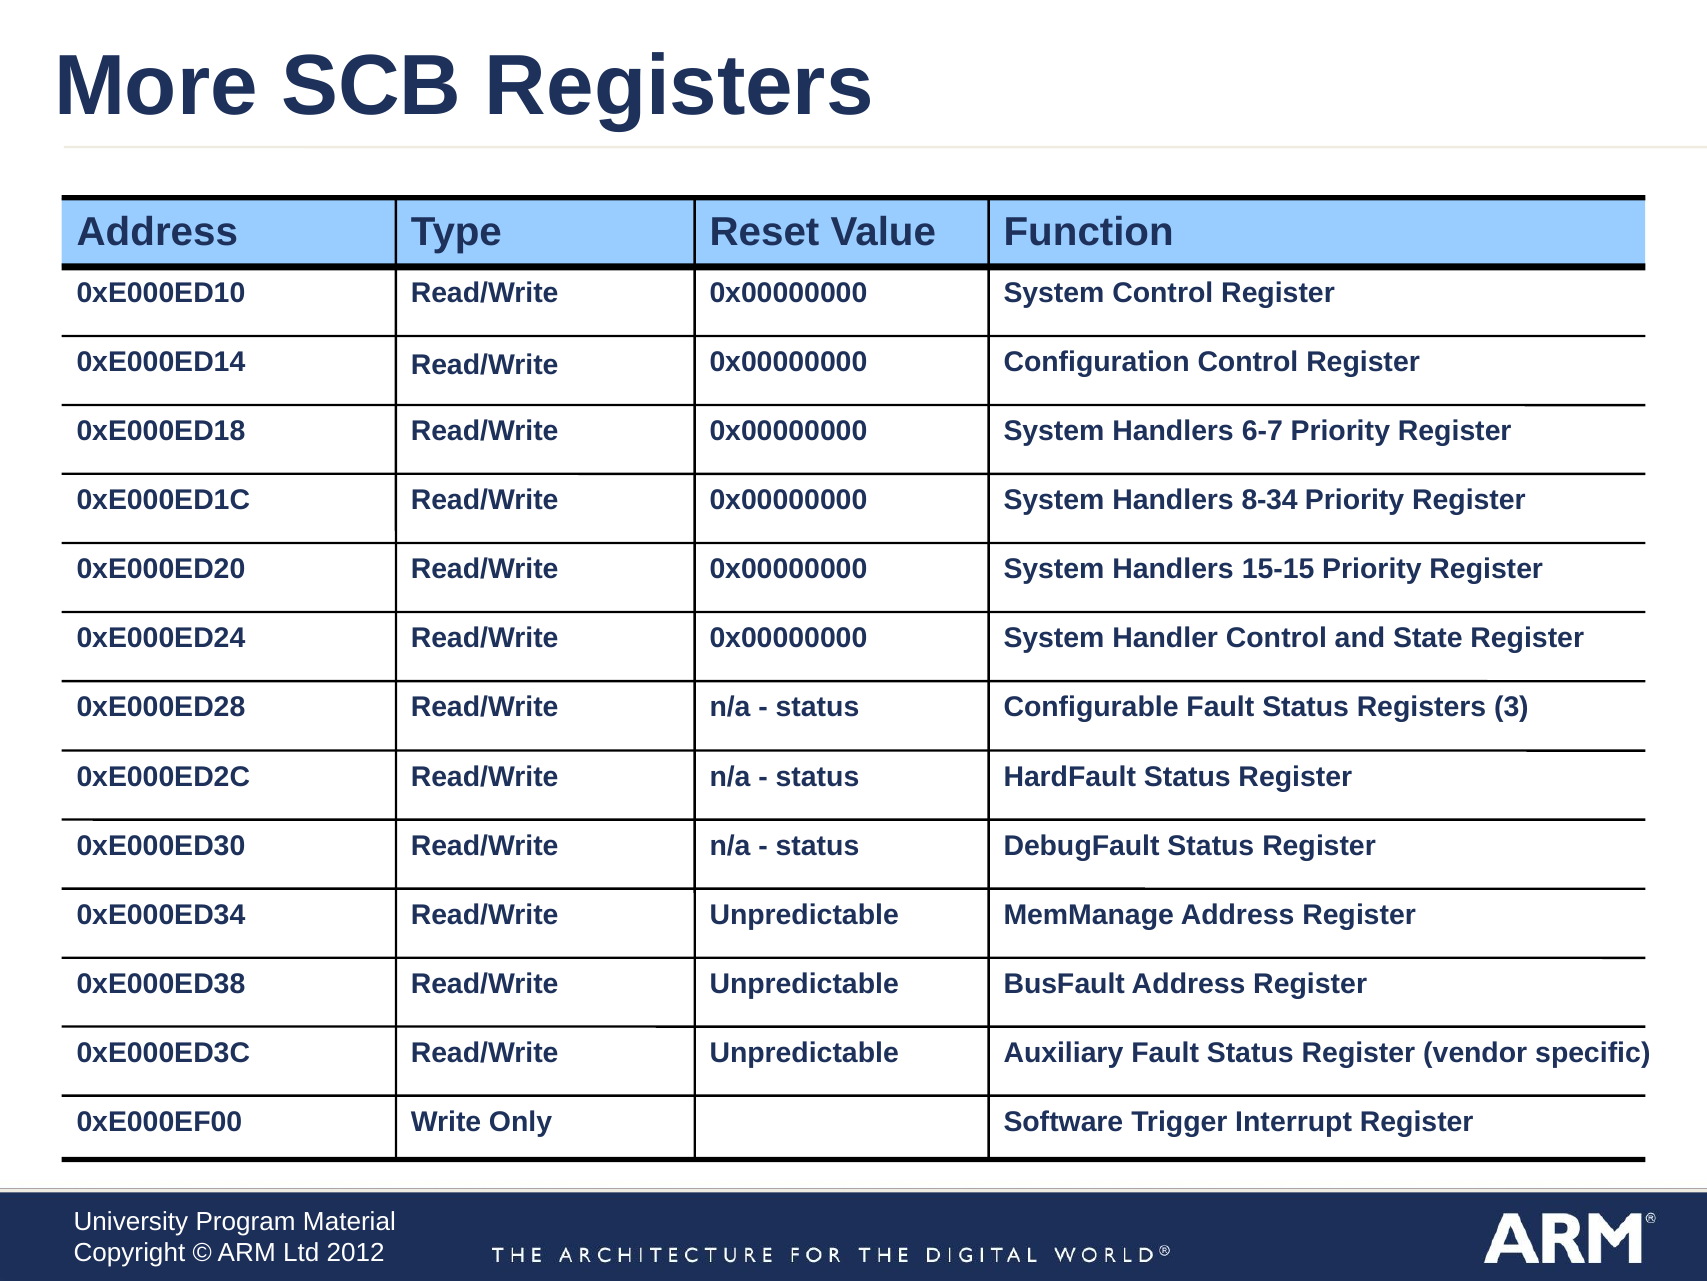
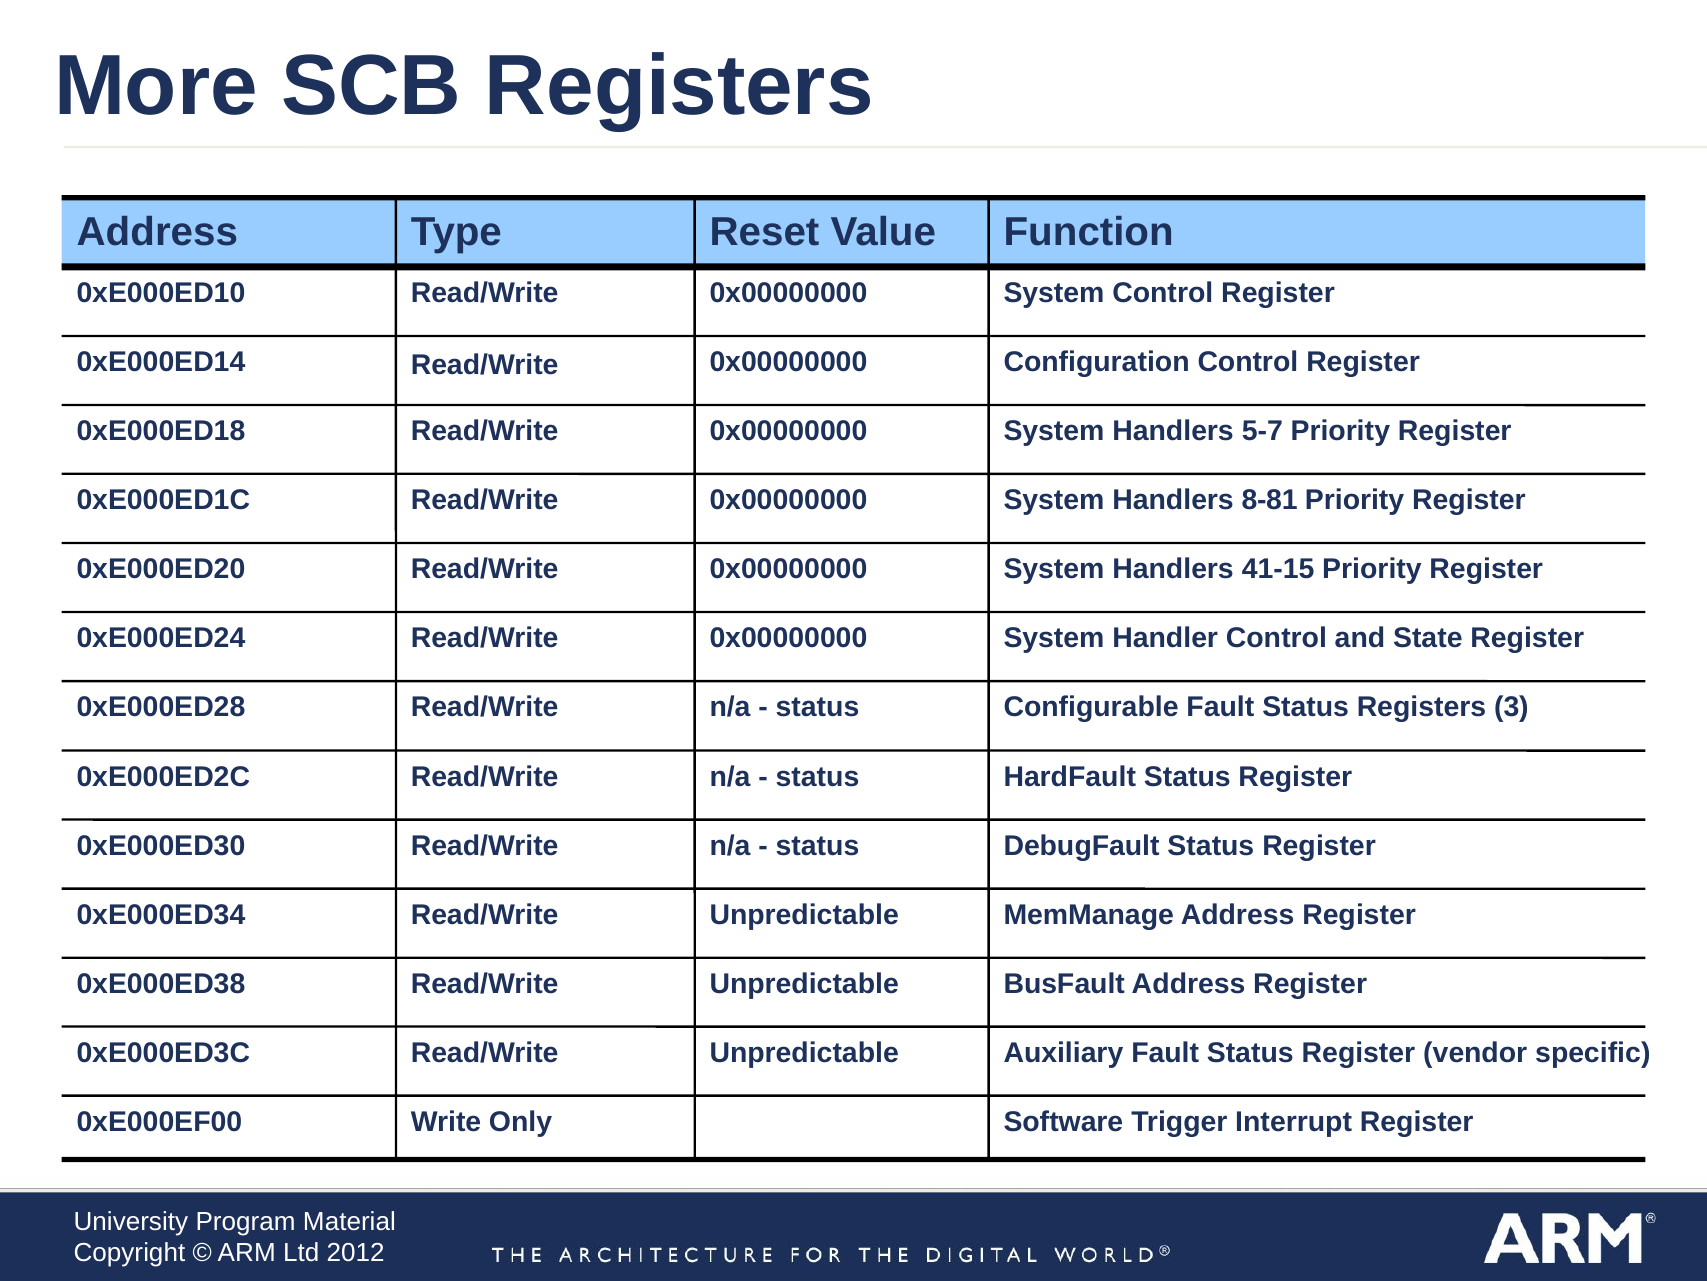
6-7: 6-7 -> 5-7 (1262, 431)
8-34: 8-34 -> 8-81 (1270, 500)
15-15: 15-15 -> 41-15 (1278, 569)
